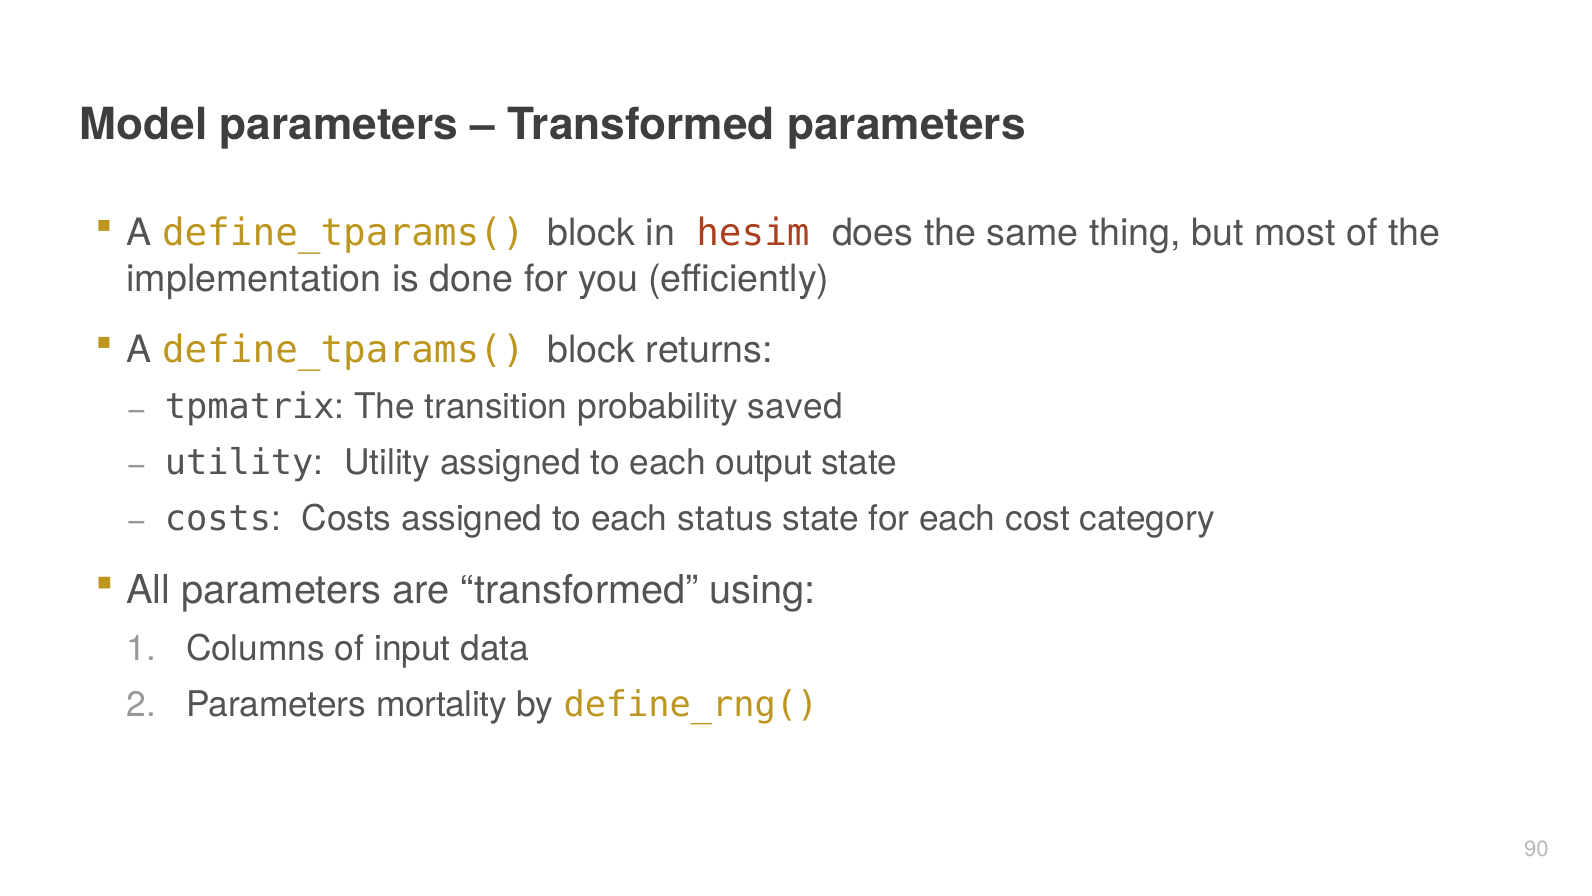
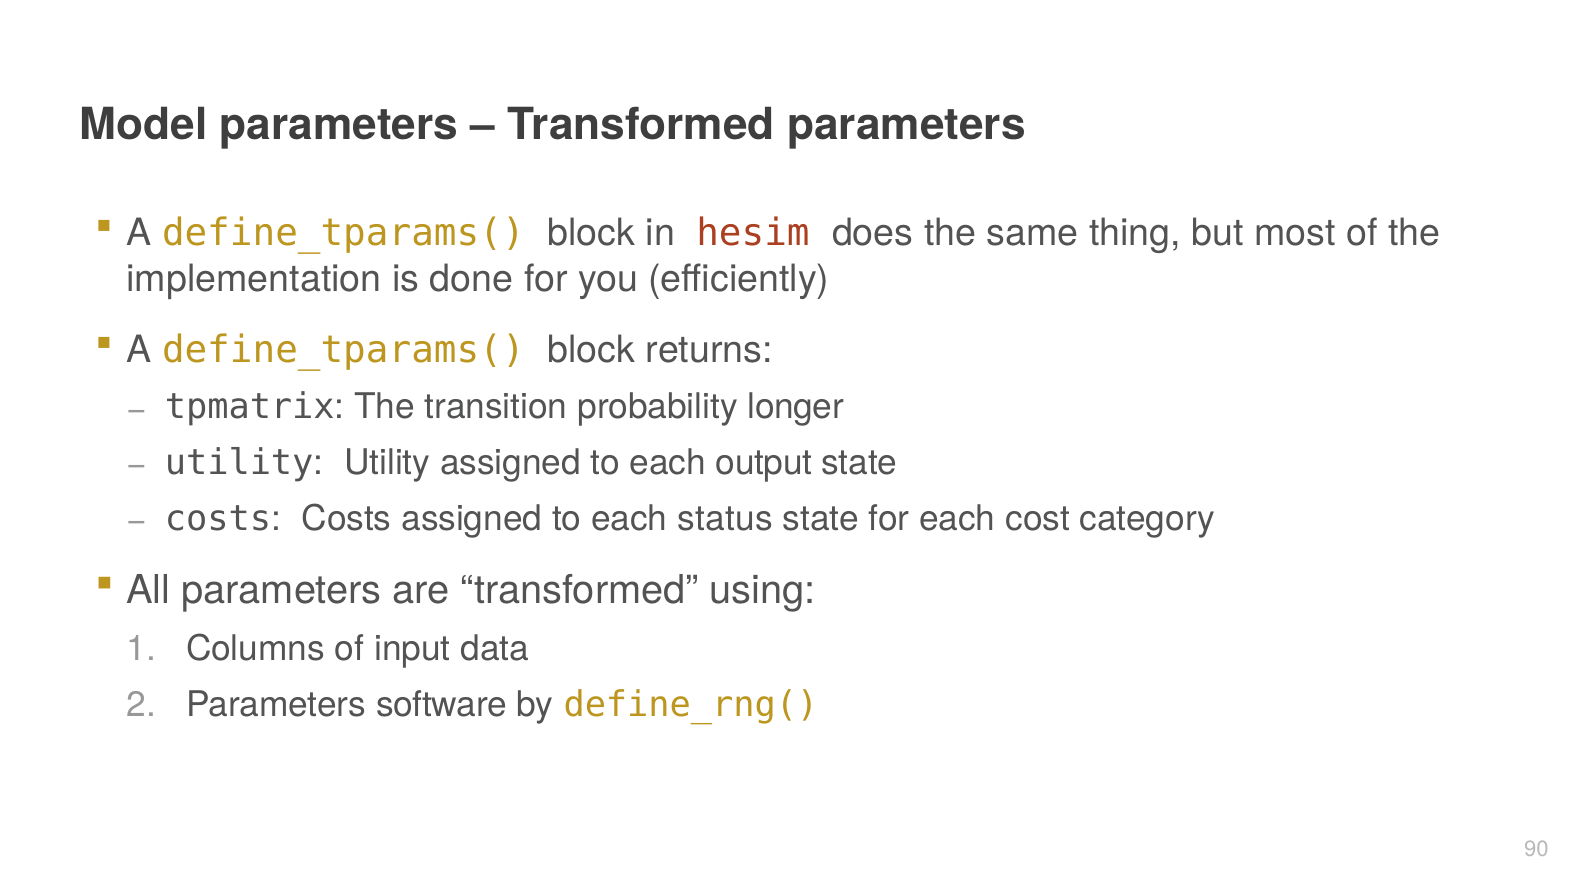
saved: saved -> longer (796, 407)
mortality: mortality -> software (442, 704)
